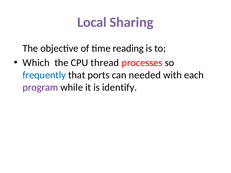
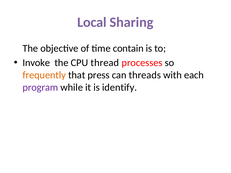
reading: reading -> contain (128, 48)
Which: Which -> Invoke (36, 63)
frequently colour: blue -> orange (44, 75)
ports: ports -> press (99, 75)
needed: needed -> threads (145, 75)
